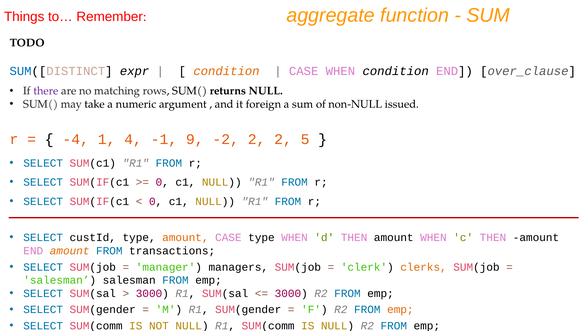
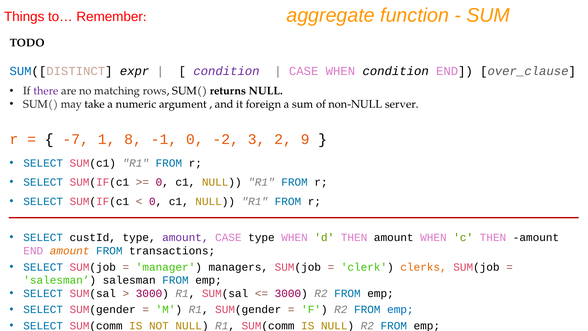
condition colour: orange -> purple (226, 71)
issued: issued -> server (402, 104)
-4: -4 -> -7 (76, 139)
4: 4 -> 8 (133, 139)
-1 9: 9 -> 0 (195, 139)
-2 2: 2 -> 3 (257, 139)
5: 5 -> 9 (305, 139)
amount colour: orange -> purple (185, 237)
emp colour: orange -> blue (400, 309)
